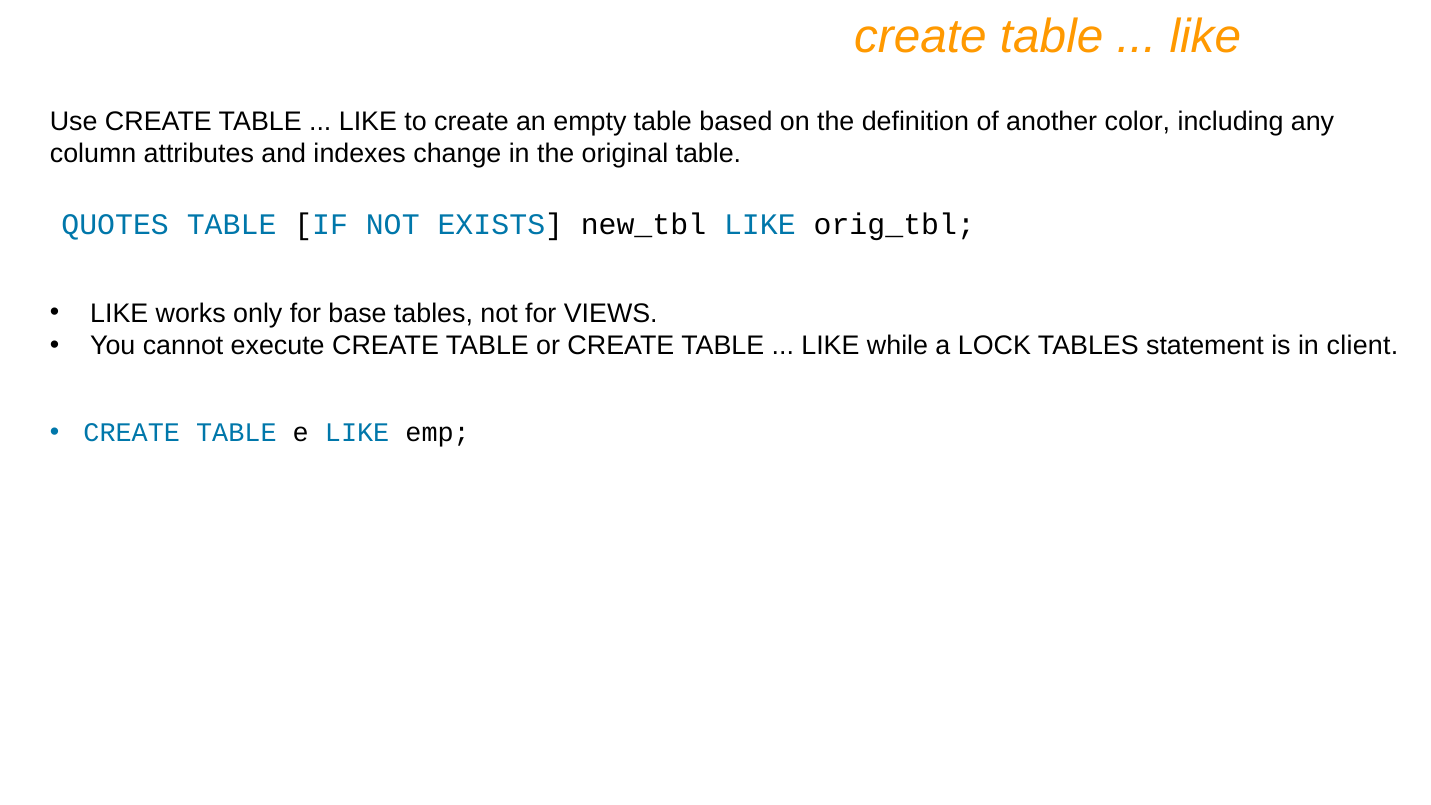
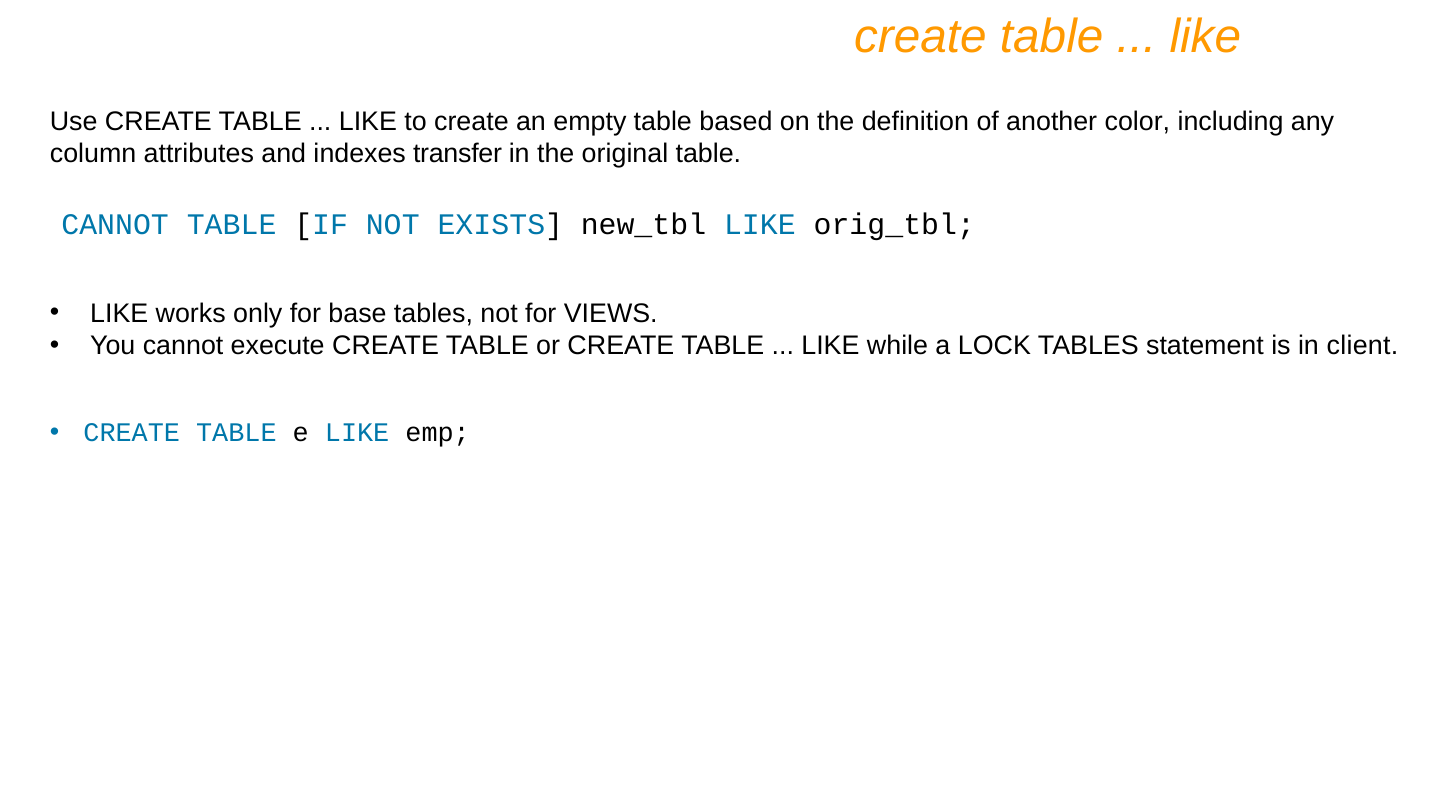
change: change -> transfer (458, 154)
QUOTES: QUOTES -> CANNOT (115, 225)
